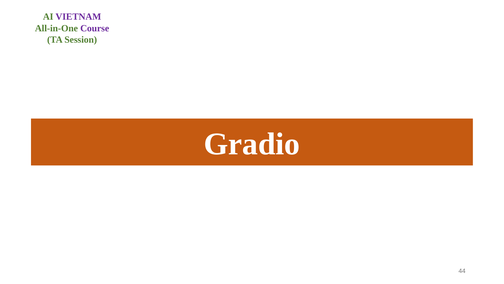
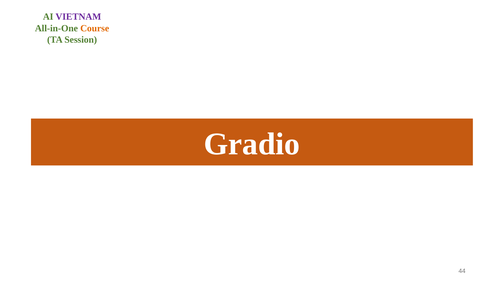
Course colour: purple -> orange (95, 28)
